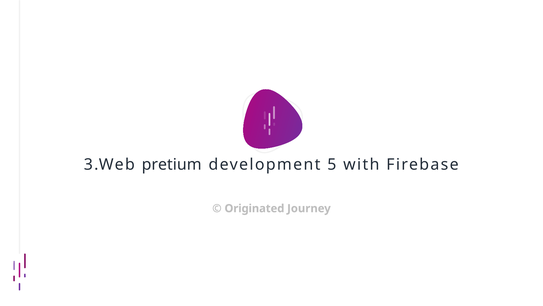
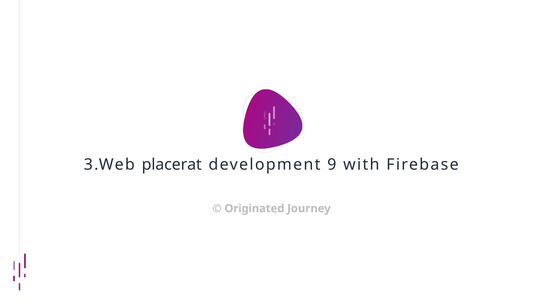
pretium: pretium -> placerat (172, 164)
5: 5 -> 9 (332, 164)
